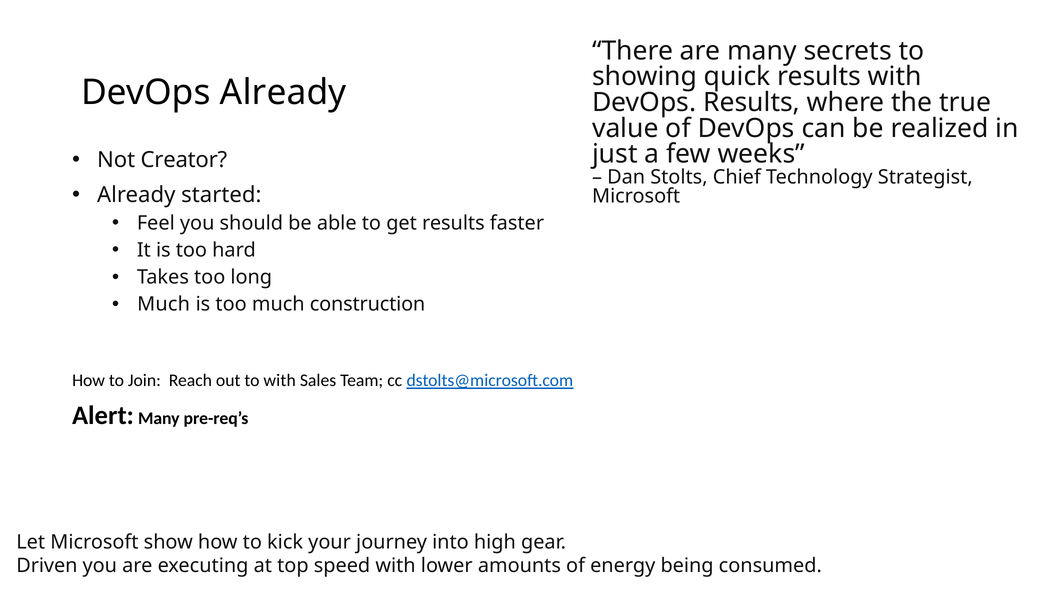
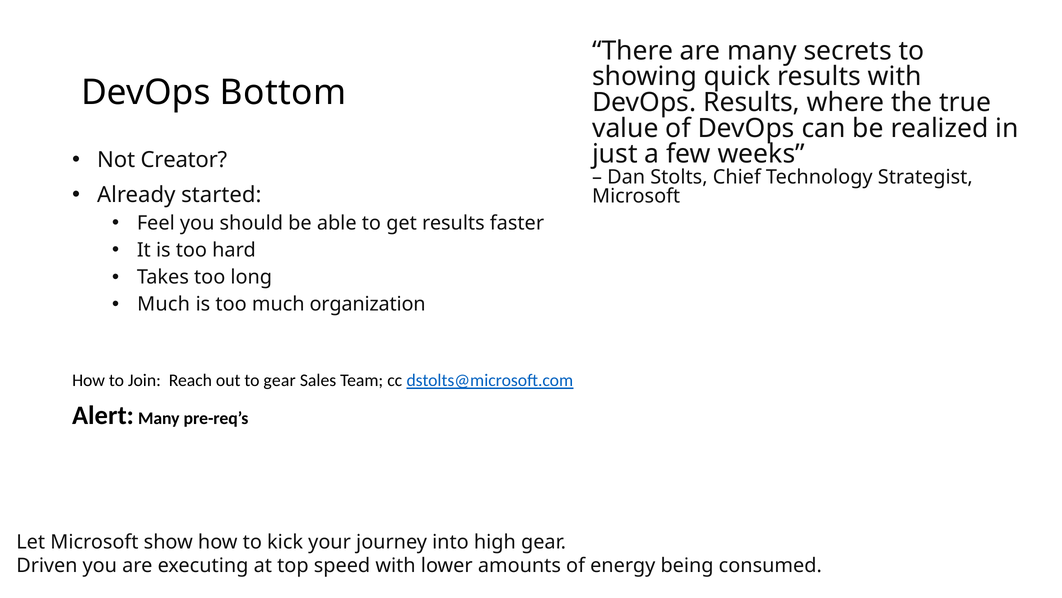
DevOps Already: Already -> Bottom (283, 92)
construction: construction -> organization (368, 304)
to with: with -> gear (280, 380)
